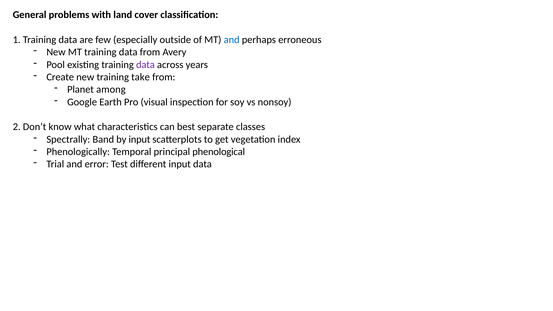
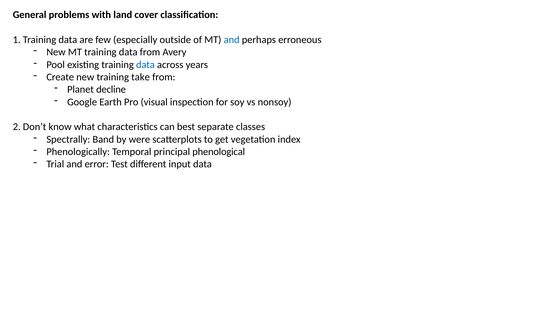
data colour: purple -> blue (145, 65)
among: among -> decline (111, 90)
by input: input -> were (139, 139)
